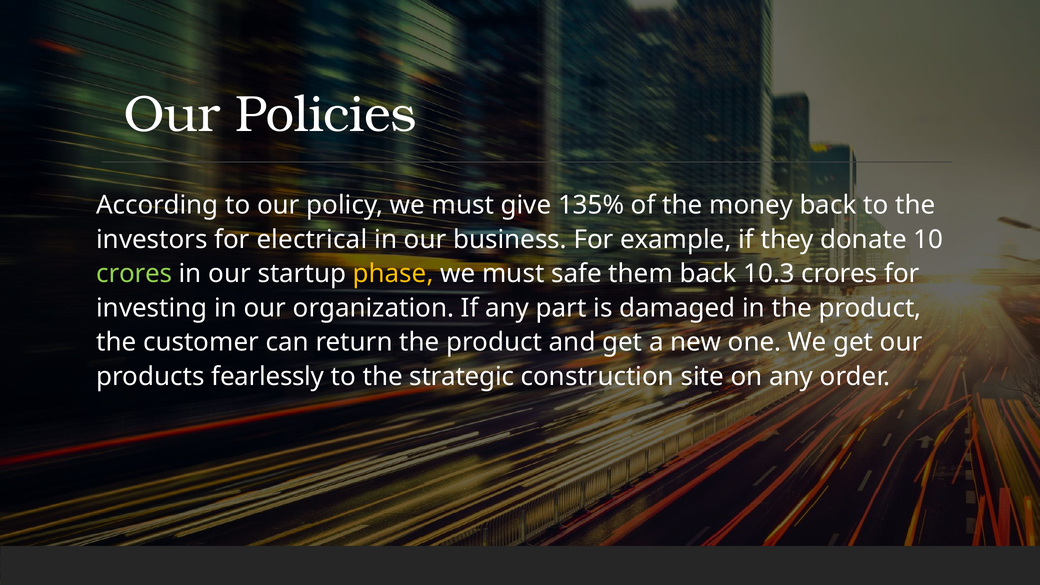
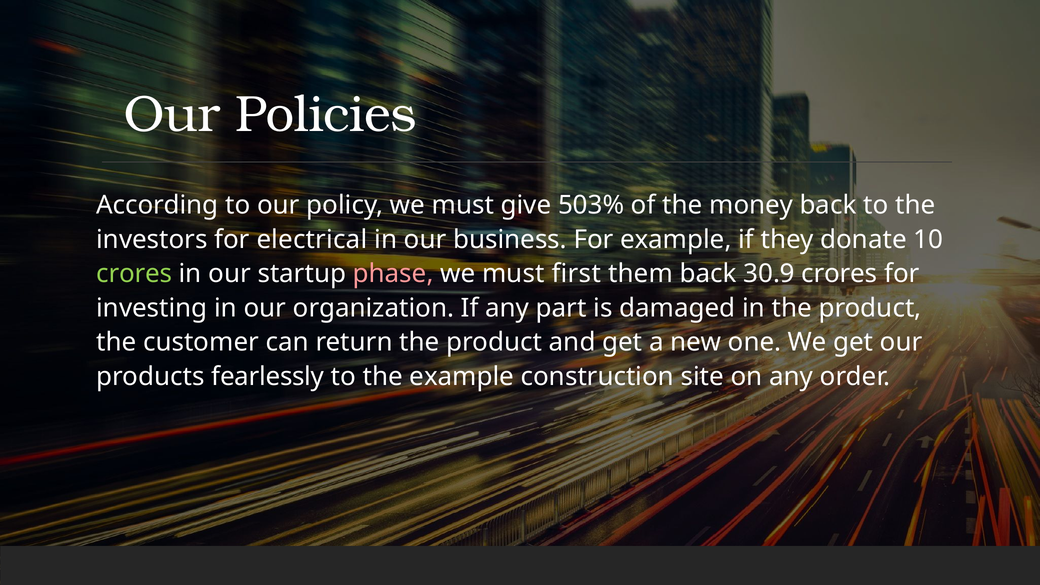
135%: 135% -> 503% (591, 205)
phase colour: yellow -> pink (393, 274)
safe: safe -> first (576, 274)
10.3: 10.3 -> 30.9 (769, 274)
the strategic: strategic -> example (462, 377)
